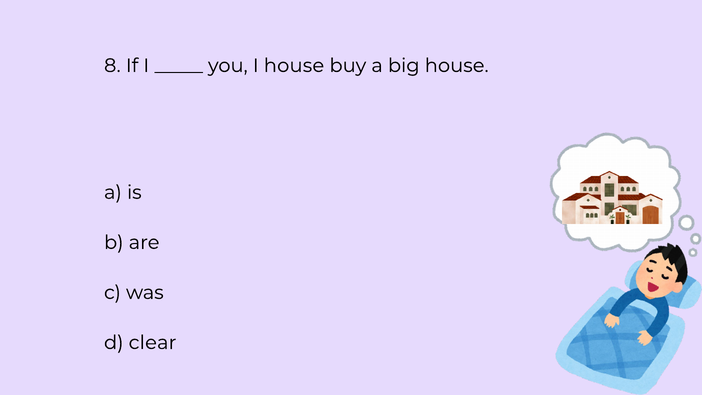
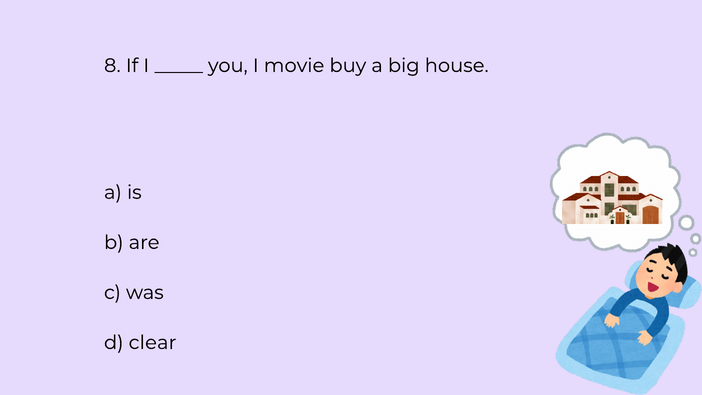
I house: house -> movie (294, 66)
